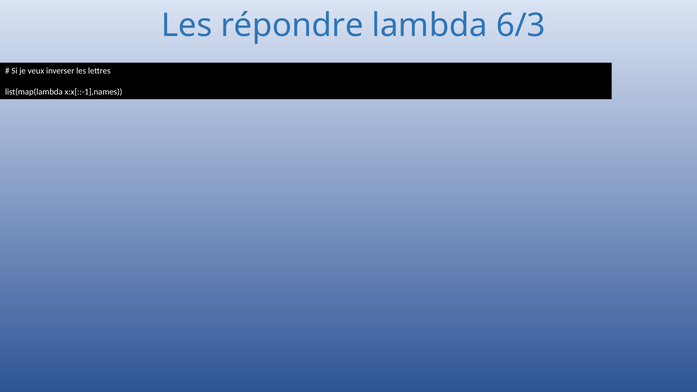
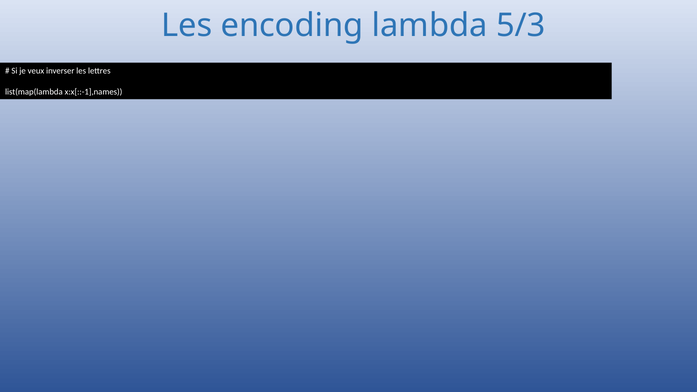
répondre: répondre -> encoding (292, 25)
6/3: 6/3 -> 5/3 (521, 25)
